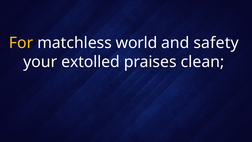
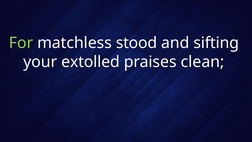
For colour: yellow -> light green (21, 43)
world: world -> stood (137, 43)
safety: safety -> sifting (216, 43)
